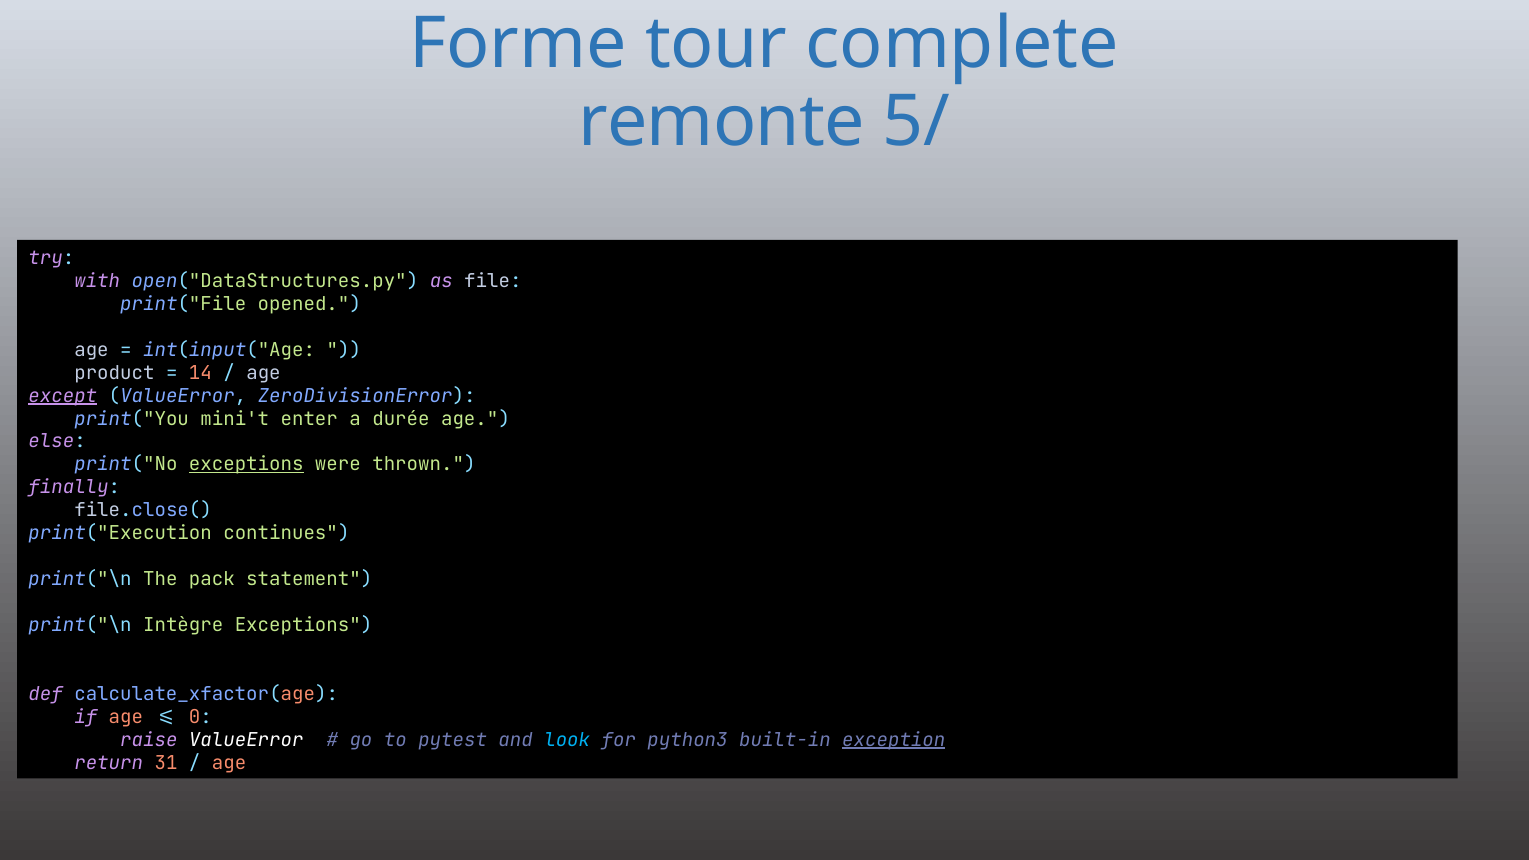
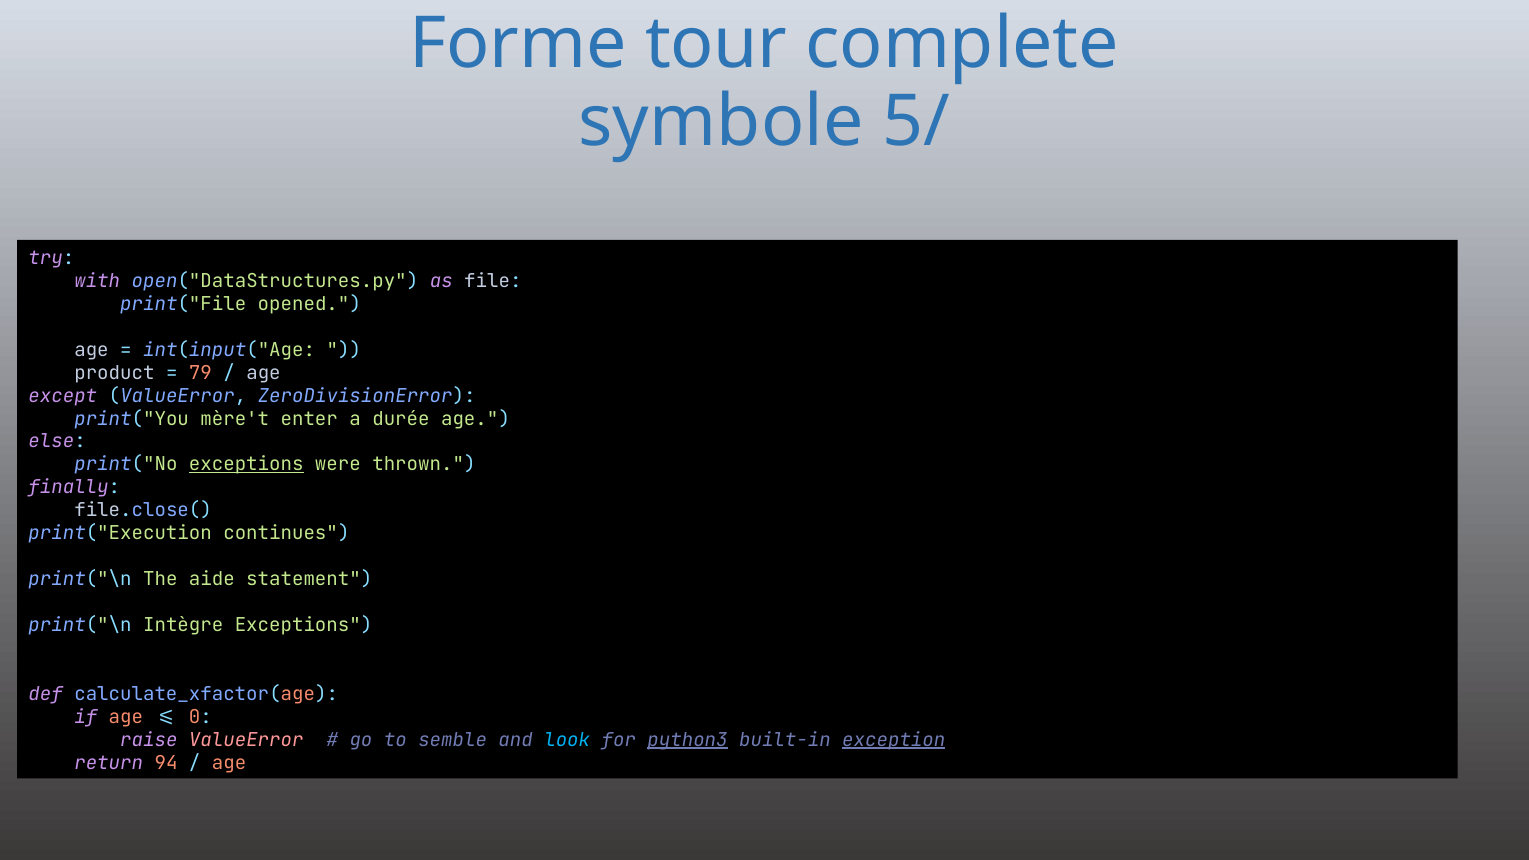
remonte: remonte -> symbole (721, 121)
14: 14 -> 79 (200, 373)
except underline: present -> none (63, 396)
mini't: mini't -> mère't (235, 419)
pack: pack -> aide (212, 579)
ValueError colour: white -> pink (246, 740)
pytest: pytest -> semble (453, 740)
python3 underline: none -> present (688, 740)
31: 31 -> 94 (166, 763)
